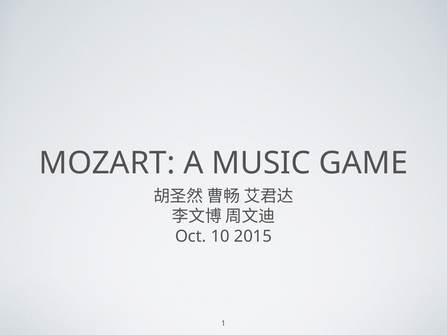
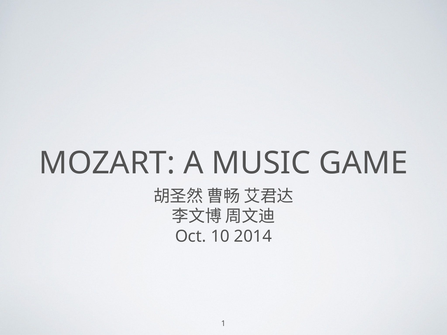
2015: 2015 -> 2014 (253, 236)
